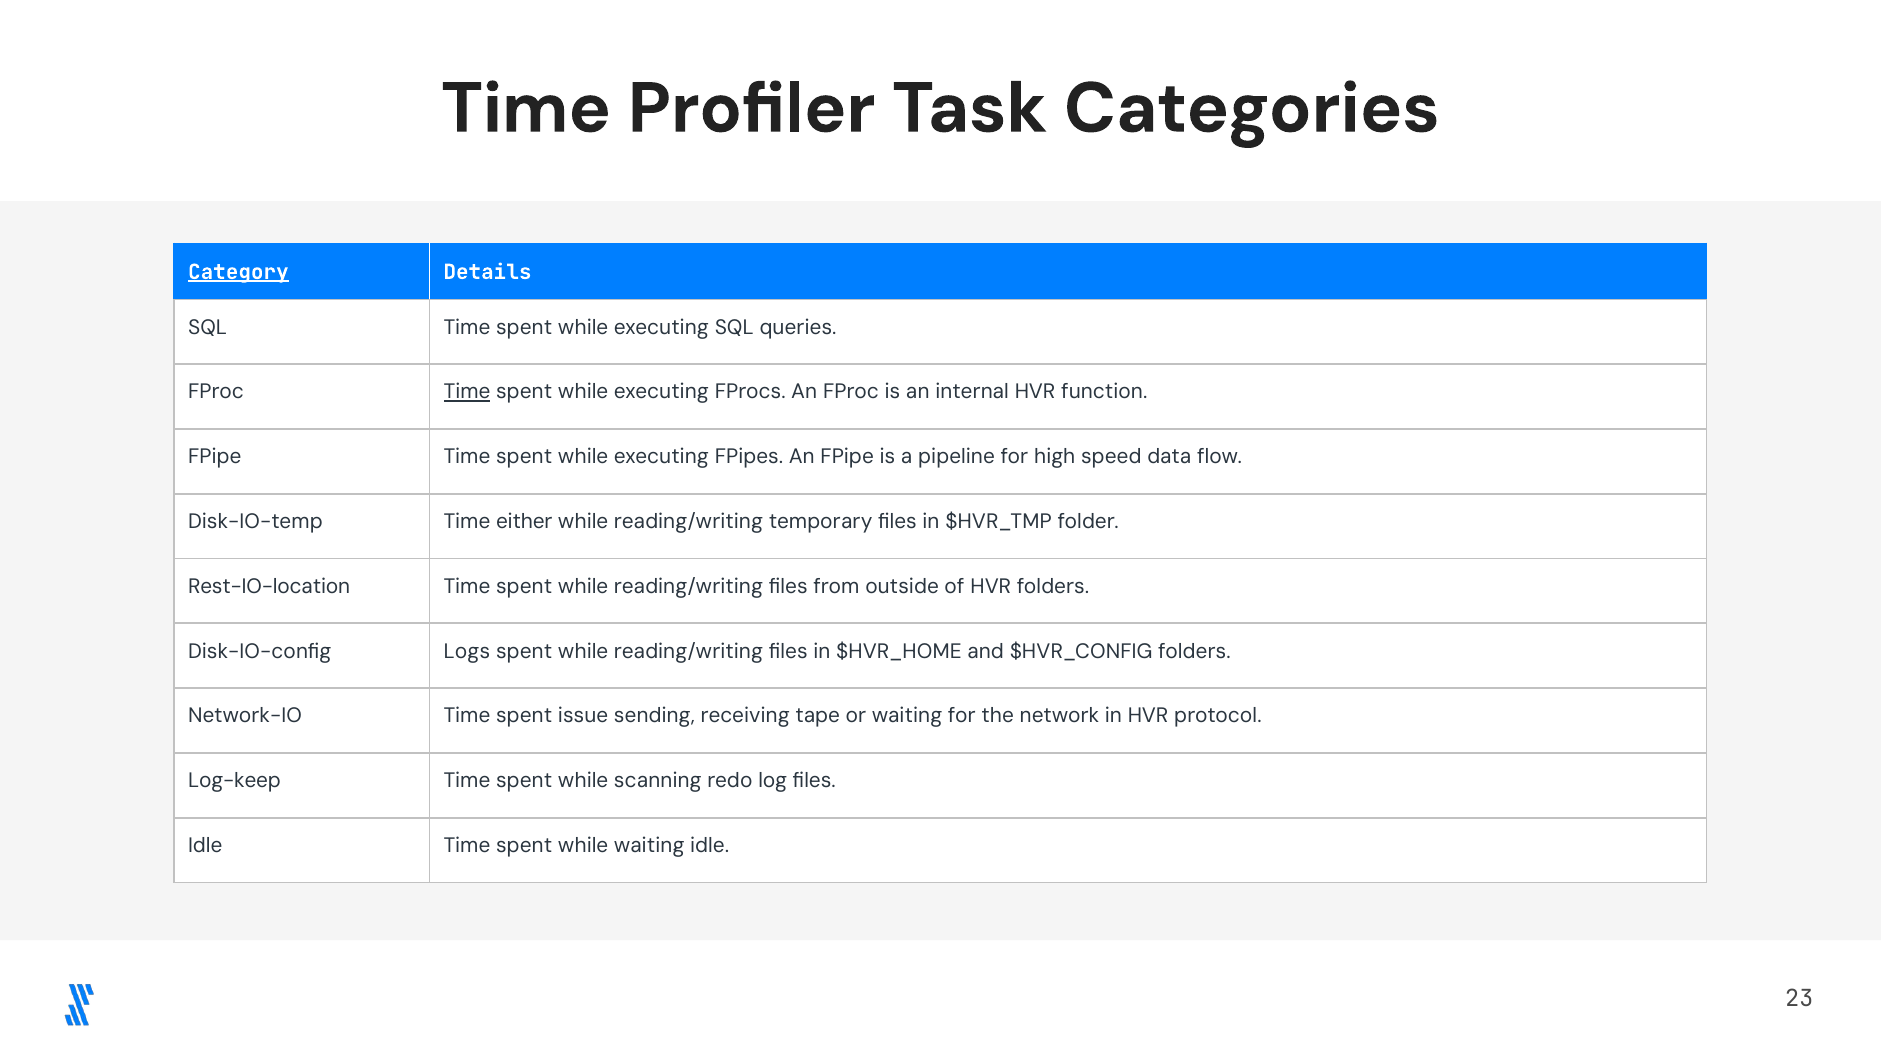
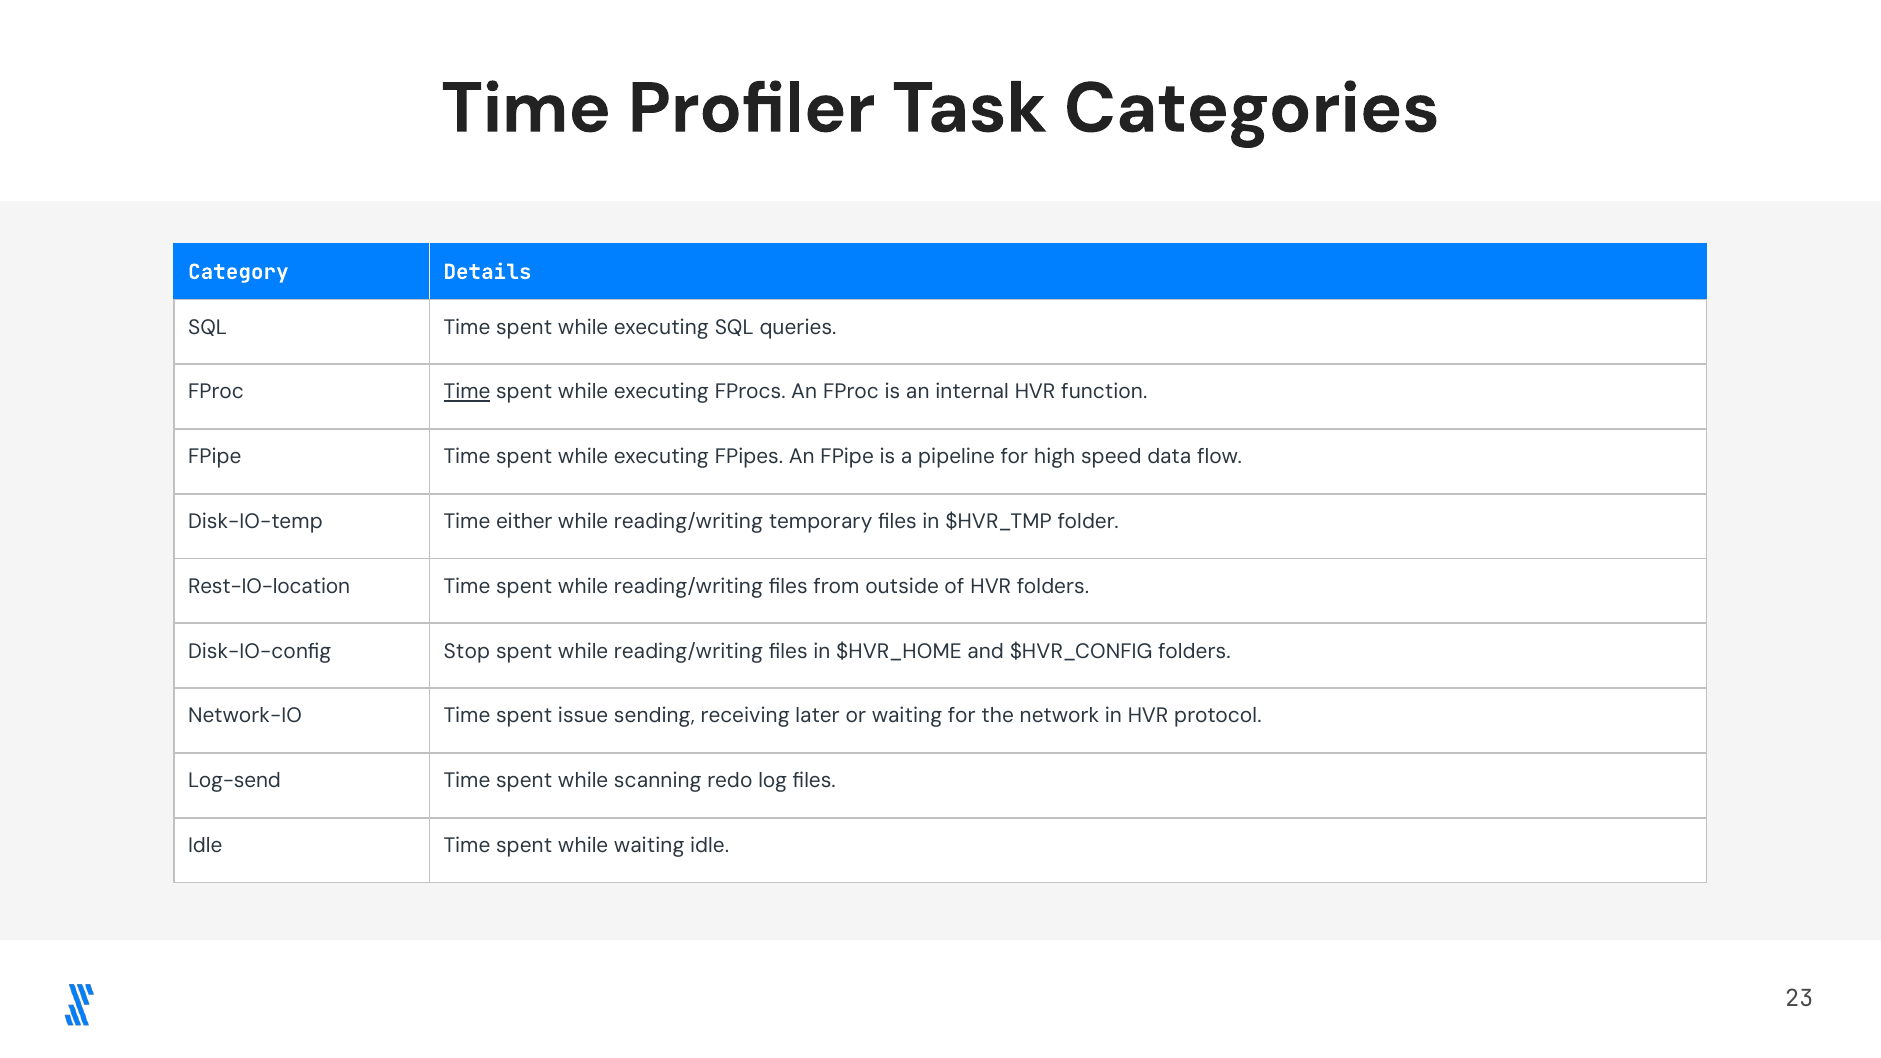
Category underline: present -> none (238, 272)
Logs: Logs -> Stop (467, 651)
tape: tape -> later (818, 716)
Log-keep: Log-keep -> Log-send (234, 781)
